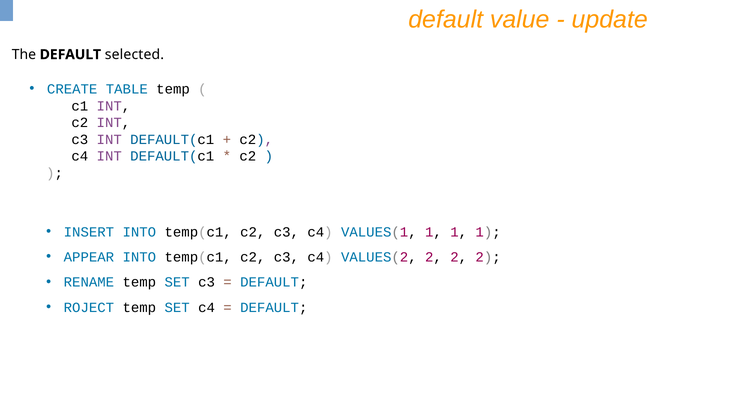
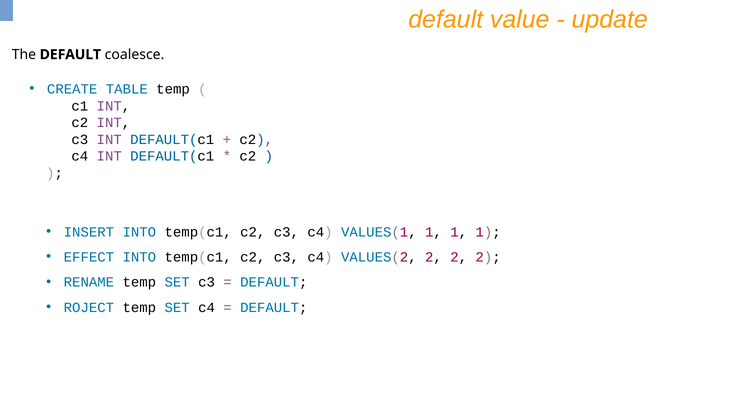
selected: selected -> coalesce (135, 55)
APPEAR: APPEAR -> EFFECT (89, 257)
